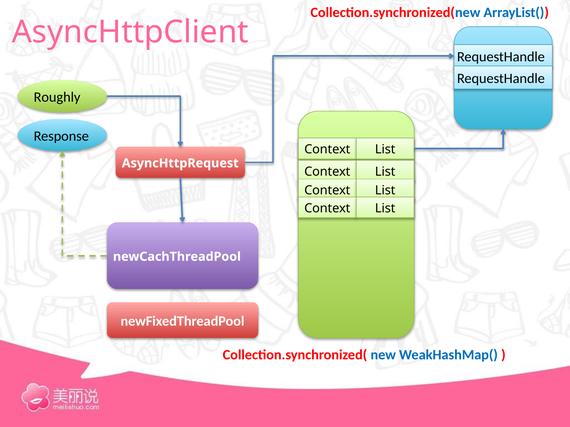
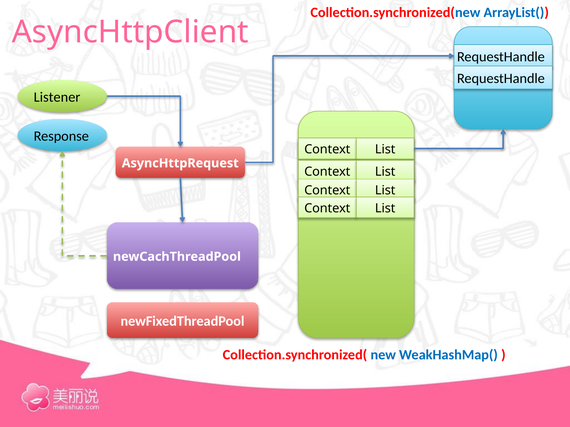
Roughly: Roughly -> Listener (57, 97)
